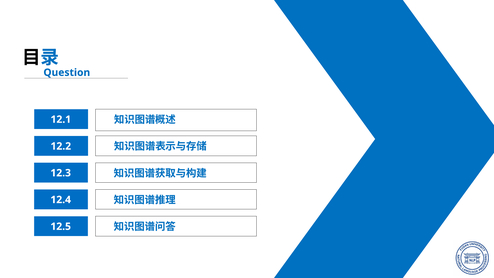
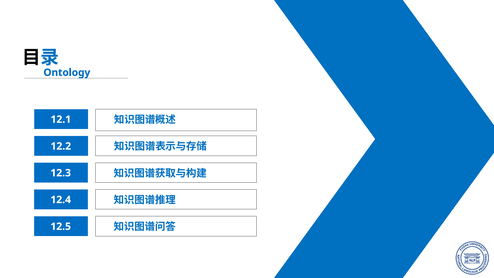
Question: Question -> Ontology (67, 73)
